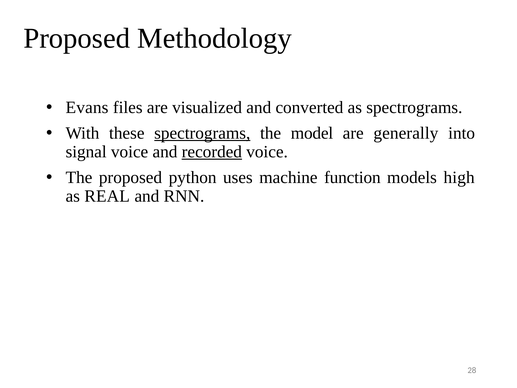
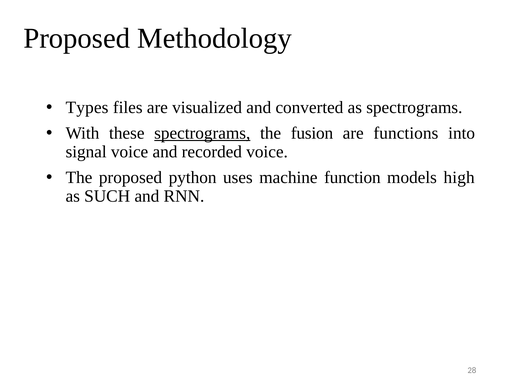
Evans: Evans -> Types (87, 107)
model: model -> fusion (312, 133)
generally: generally -> functions (406, 133)
recorded underline: present -> none (212, 152)
REAL: REAL -> SUCH (107, 196)
